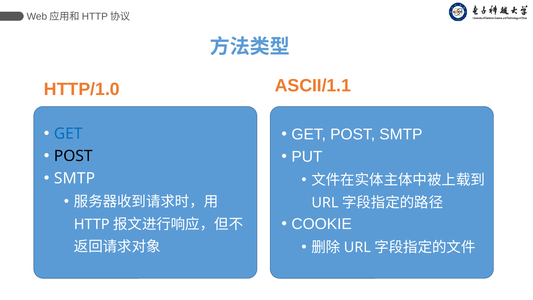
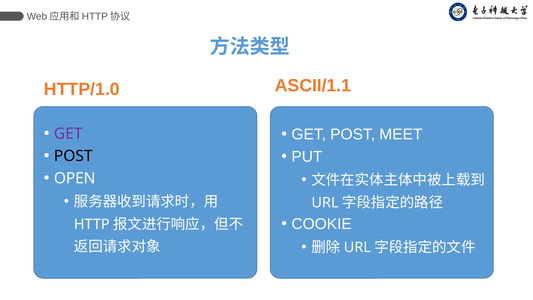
GET colour: blue -> purple (68, 134)
POST SMTP: SMTP -> MEET (401, 134)
SMTP: SMTP -> OPEN (75, 178)
